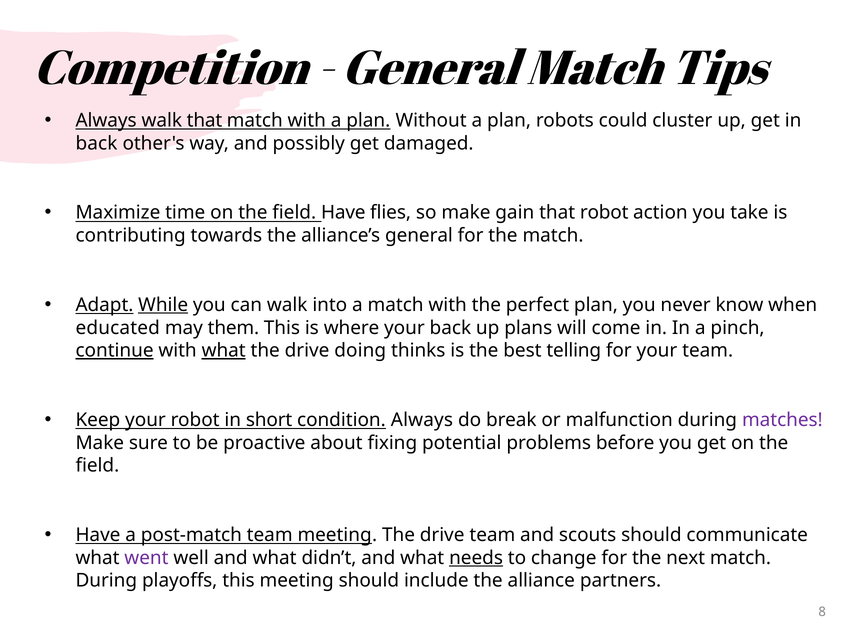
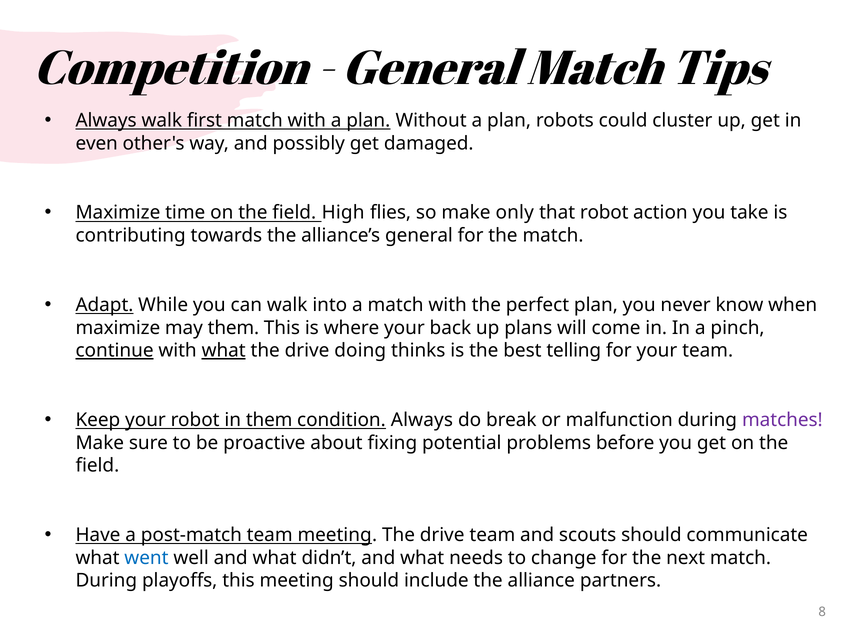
walk that: that -> first (204, 120)
back: back -> even (97, 143)
field Have: Have -> High (343, 212)
gain: gain -> only (515, 212)
While underline: present -> none (163, 305)
educated: educated -> maximize (118, 327)
in short: short -> them (269, 419)
went colour: purple -> blue (146, 557)
needs underline: present -> none (476, 557)
